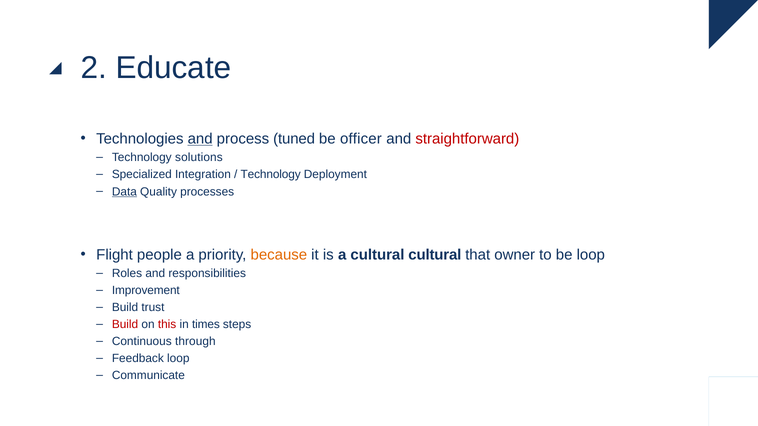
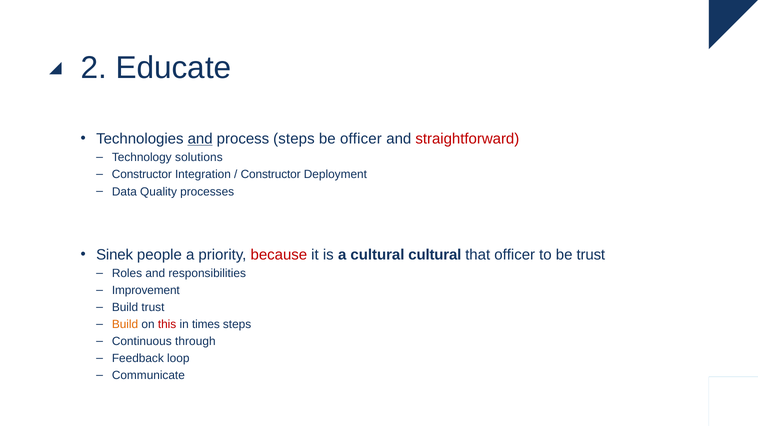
process tuned: tuned -> steps (294, 139)
Specialized: Specialized -> Constructor (142, 175)
Technology: Technology -> Constructor (271, 175)
Data underline: present -> none (124, 192)
Flight: Flight -> Sinek (115, 255)
because colour: orange -> red (279, 255)
that owner: owner -> officer (515, 255)
be loop: loop -> trust (591, 255)
Build colour: red -> orange (125, 325)
